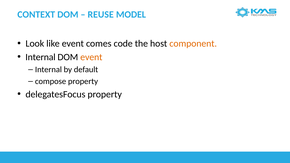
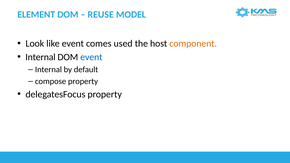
CONTEXT: CONTEXT -> ELEMENT (36, 14)
code: code -> used (123, 44)
event colour: orange -> blue (91, 57)
